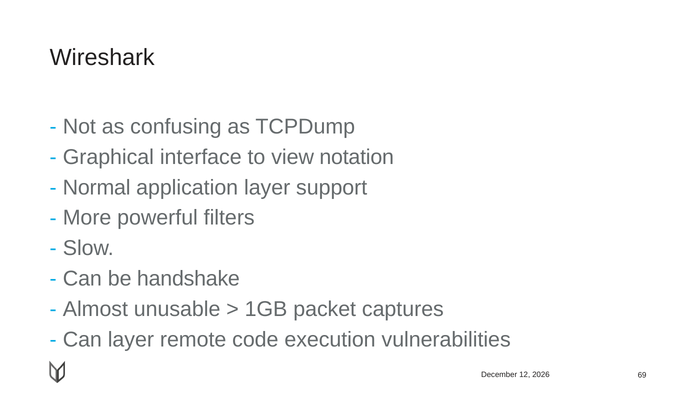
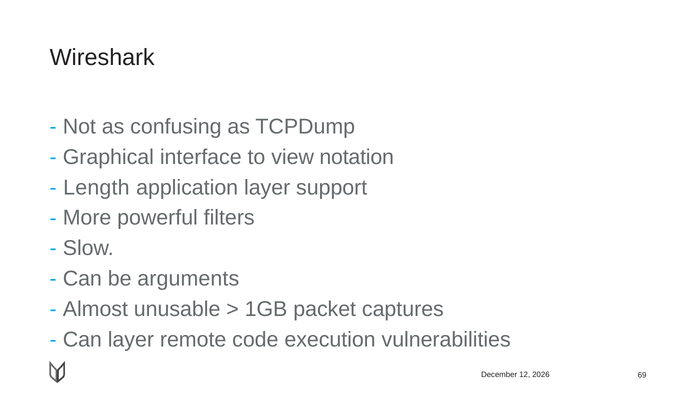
Normal: Normal -> Length (96, 187)
handshake: handshake -> arguments (188, 279)
